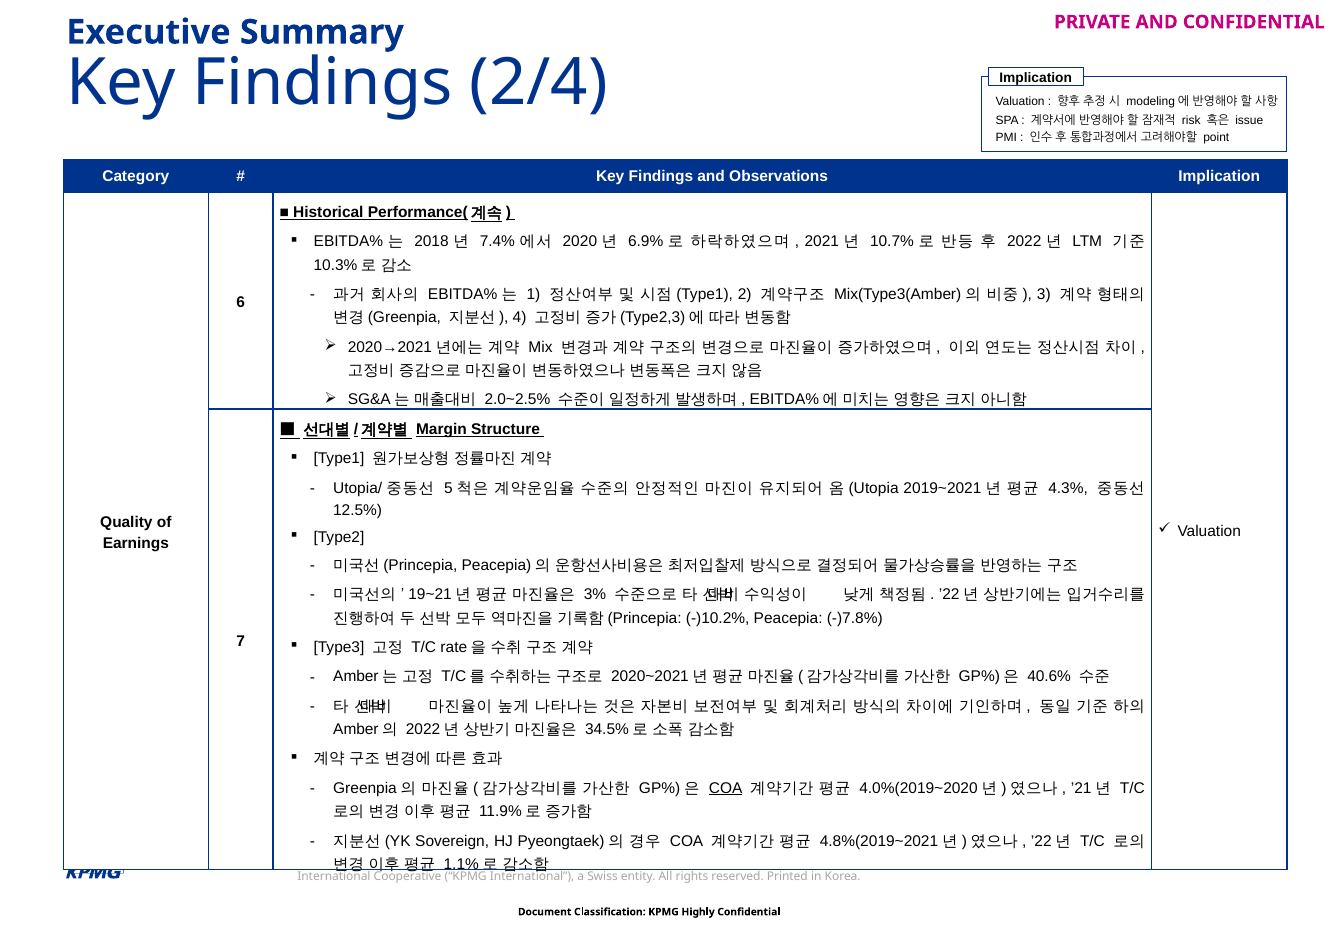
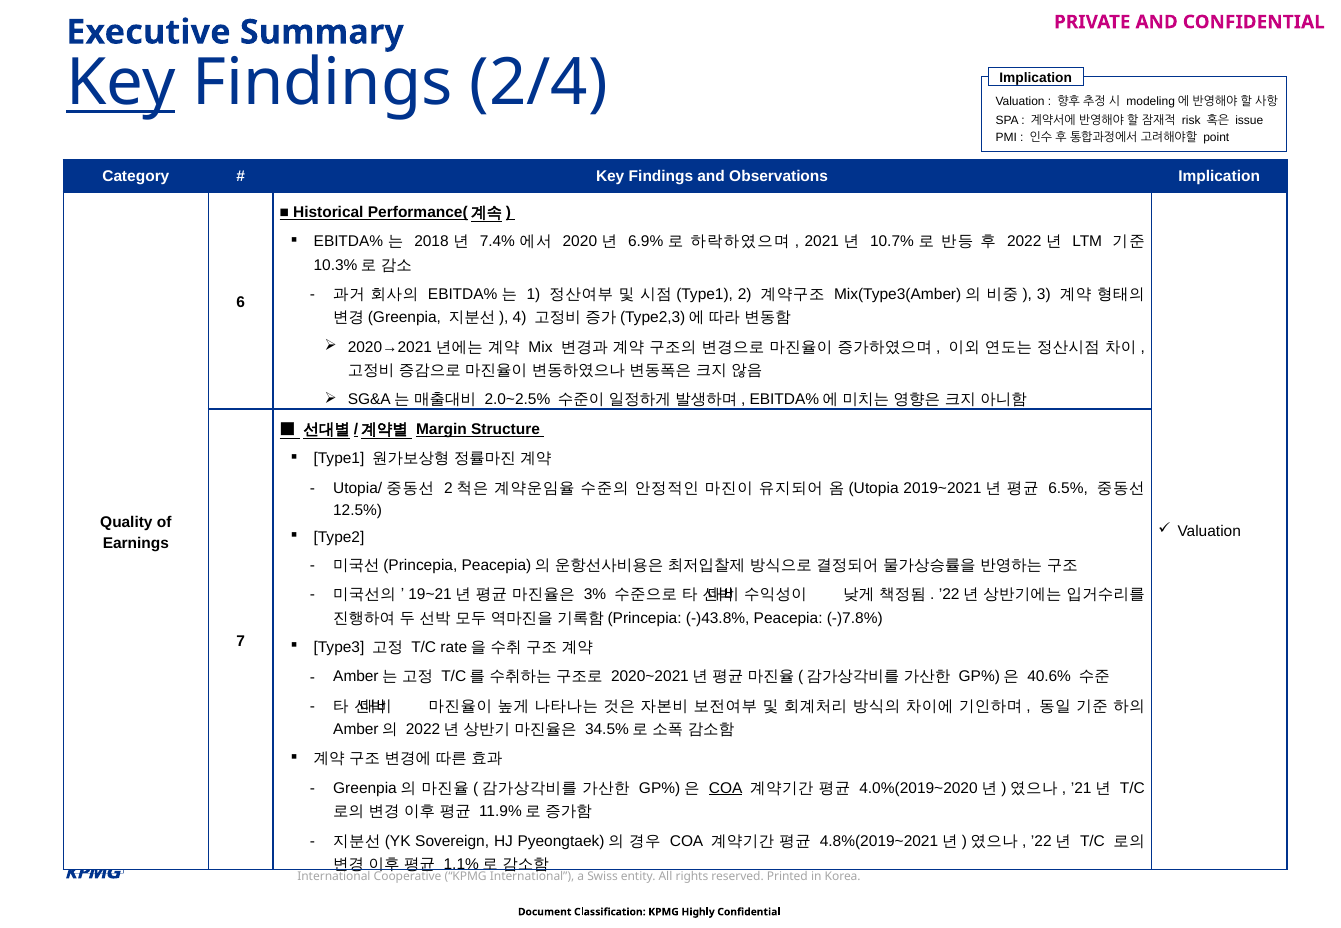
Key underline: none -> present (121, 83)
5: 5 -> 2 (448, 488)
4.3%: 4.3% -> 6.5% (1068, 488)
-)10.2%: -)10.2% -> -)43.8% (718, 618)
